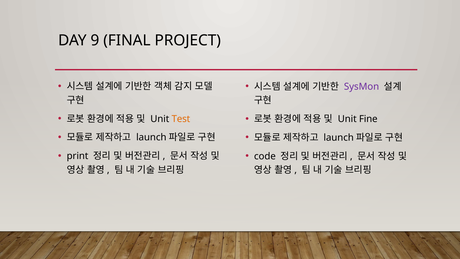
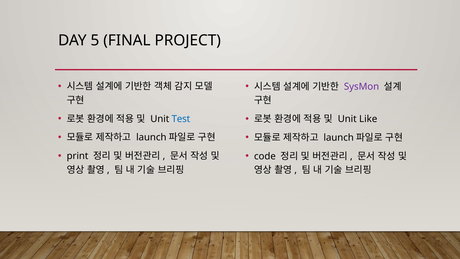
9: 9 -> 5 (95, 40)
Test colour: orange -> blue (181, 119)
Fine: Fine -> Like (368, 119)
